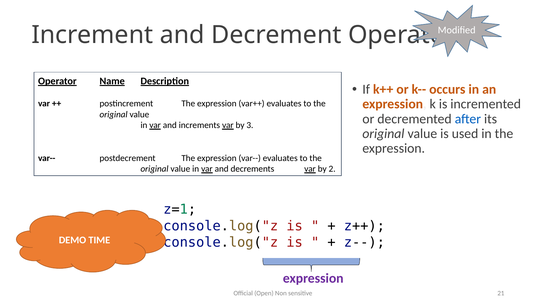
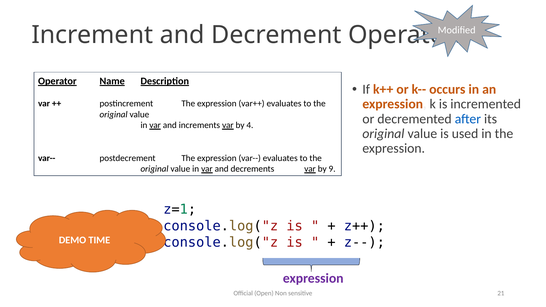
3: 3 -> 4 (250, 125)
2: 2 -> 9 (332, 169)
